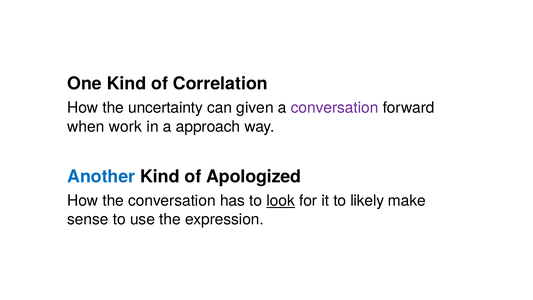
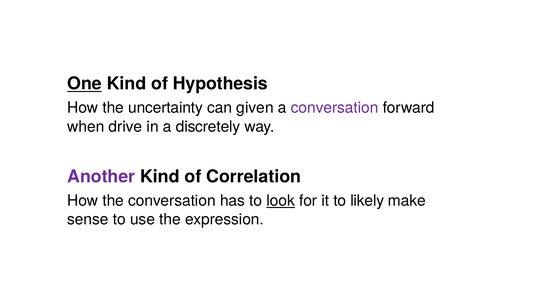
One underline: none -> present (85, 84)
Correlation: Correlation -> Hypothesis (220, 84)
work: work -> drive (125, 126)
approach: approach -> discretely (208, 126)
Another colour: blue -> purple (101, 177)
Apologized: Apologized -> Correlation (254, 177)
